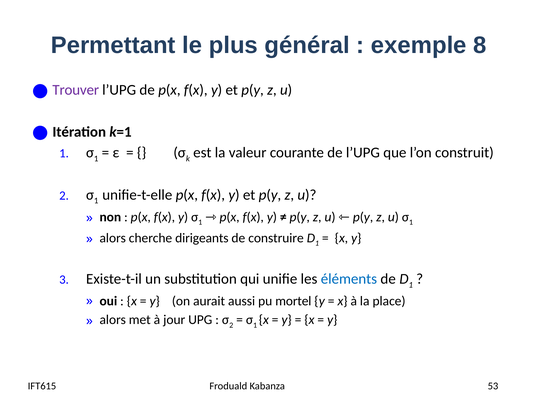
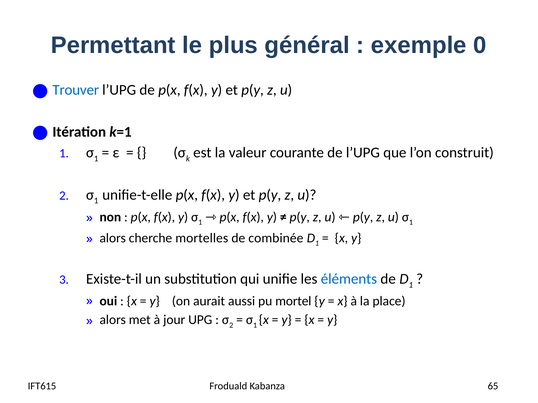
8: 8 -> 0 (480, 45)
Trouver colour: purple -> blue (76, 90)
dirigeants: dirigeants -> mortelles (202, 238)
construire: construire -> combinée (276, 238)
53: 53 -> 65 (493, 386)
